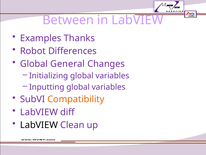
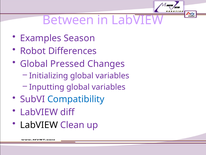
Thanks: Thanks -> Season (79, 38)
General: General -> Pressed (68, 64)
Compatibility colour: orange -> blue (76, 99)
